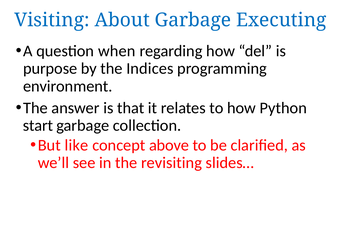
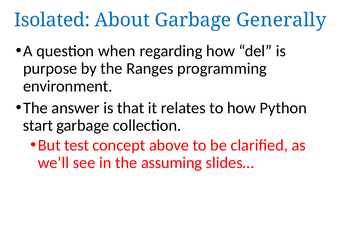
Visiting: Visiting -> Isolated (52, 20)
Executing: Executing -> Generally (281, 20)
Indices: Indices -> Ranges (150, 69)
like: like -> test (77, 145)
revisiting: revisiting -> assuming (172, 163)
